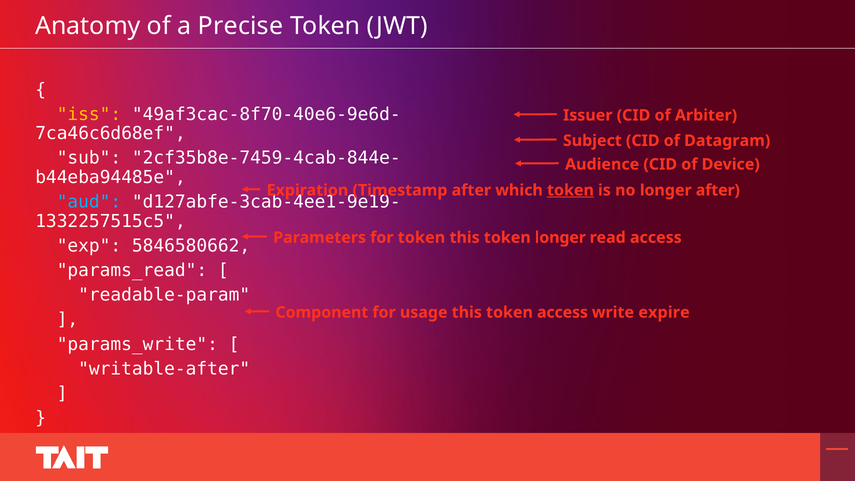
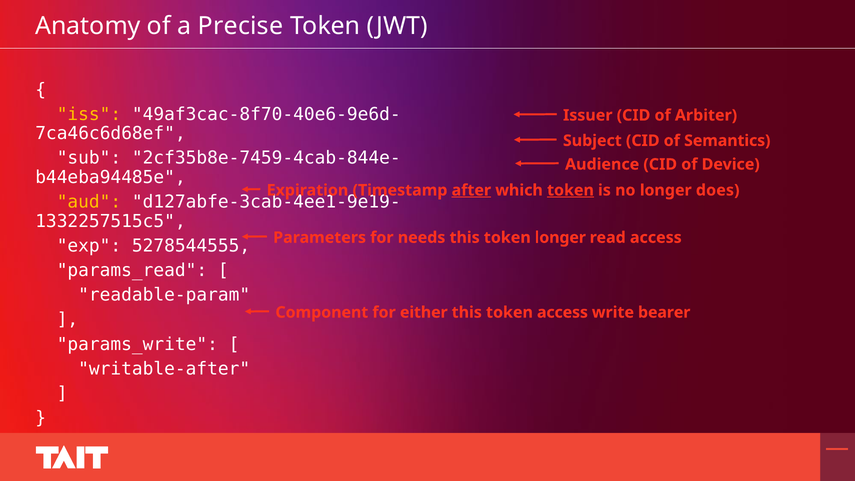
Datagram: Datagram -> Semantics (727, 141)
after underline: none -> present (471, 190)
longer after: after -> does (718, 190)
aud colour: light blue -> yellow (89, 202)
for token: token -> needs (422, 238)
5846580662: 5846580662 -> 5278544555 (191, 246)
usage: usage -> either (424, 312)
expire: expire -> bearer (664, 312)
